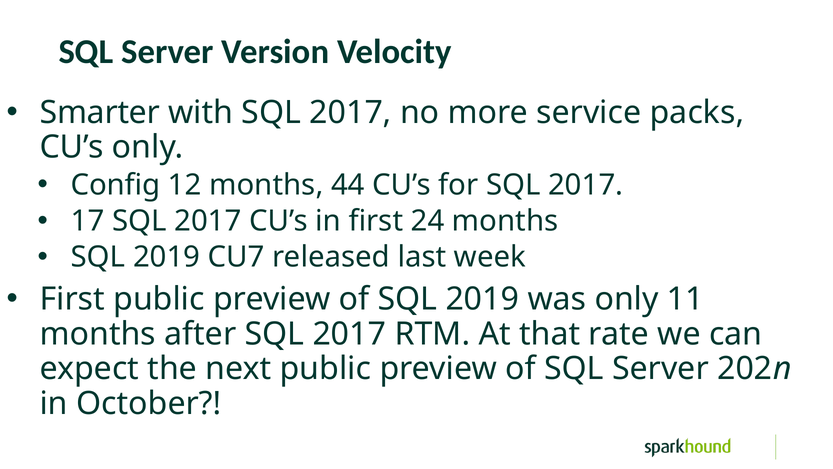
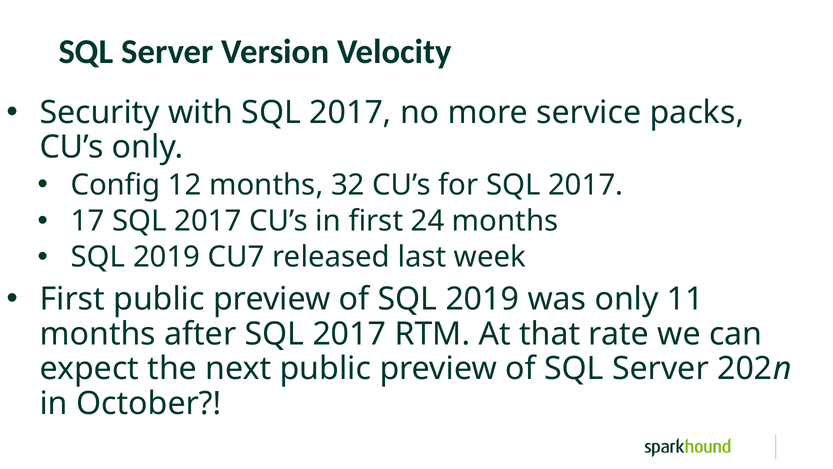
Smarter: Smarter -> Security (100, 112)
44: 44 -> 32 (348, 185)
